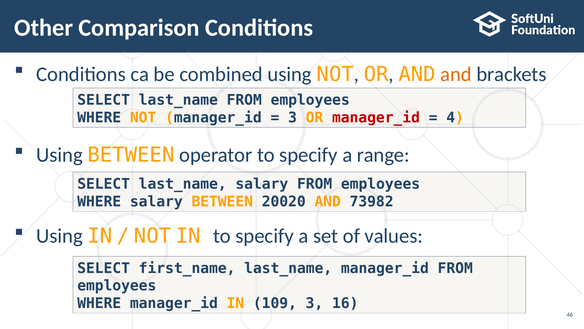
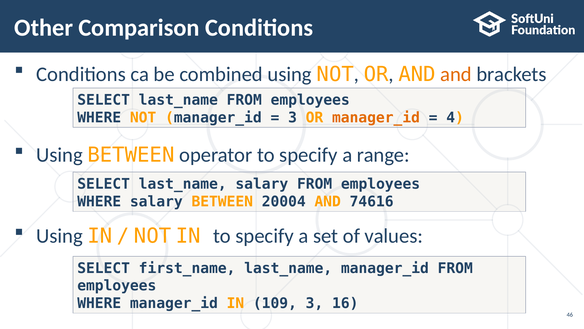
manager_id colour: red -> orange (376, 117)
20020: 20020 -> 20004 (284, 201)
73982: 73982 -> 74616 (372, 201)
